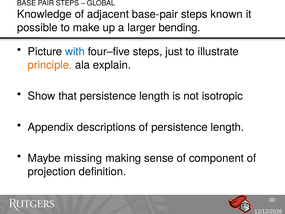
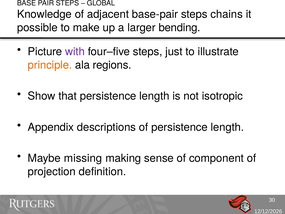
known: known -> chains (227, 14)
with colour: blue -> purple (75, 52)
explain: explain -> regions (112, 65)
